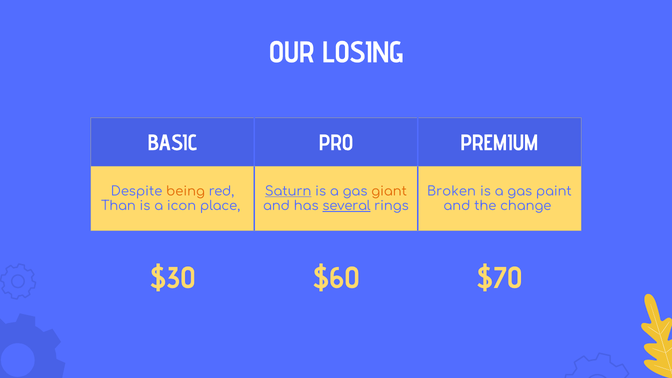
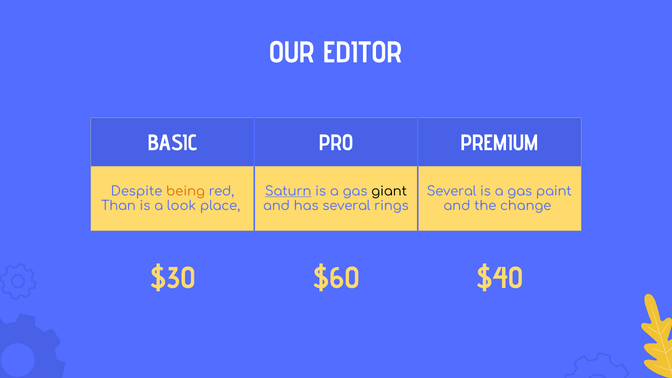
LOSING: LOSING -> EDITOR (363, 52)
giant colour: orange -> black (389, 191)
Broken: Broken -> Several (452, 191)
icon: icon -> look (181, 206)
several underline: present -> none (347, 206)
$70: $70 -> $40 (499, 278)
